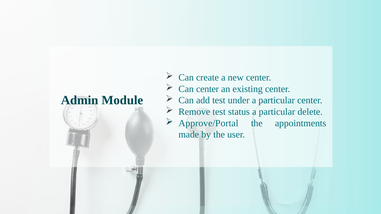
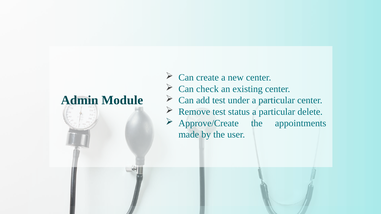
Can center: center -> check (207, 89)
Approve/Portal: Approve/Portal -> Approve/Create (209, 123)
